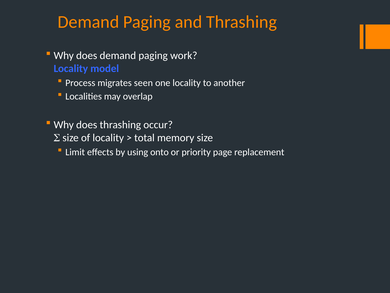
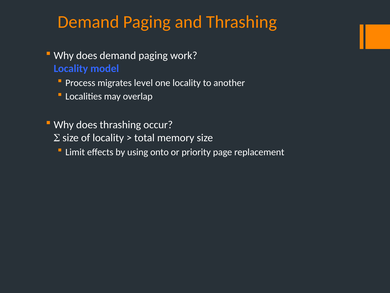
seen: seen -> level (143, 83)
